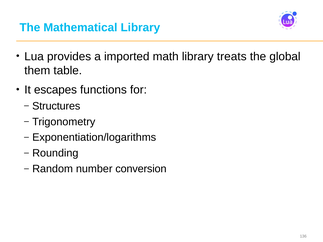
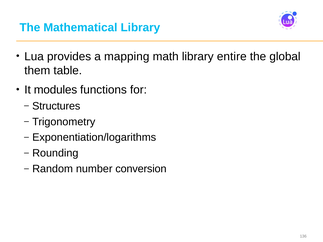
imported: imported -> mapping (127, 57)
treats: treats -> entire (232, 57)
escapes: escapes -> modules (55, 90)
